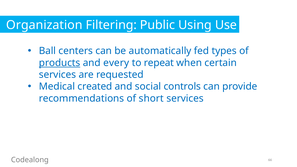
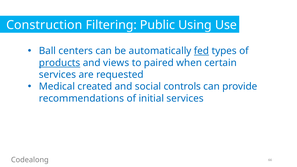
Organization: Organization -> Construction (44, 25)
fed underline: none -> present (202, 51)
every: every -> views (116, 63)
repeat: repeat -> paired (159, 63)
short: short -> initial (151, 98)
